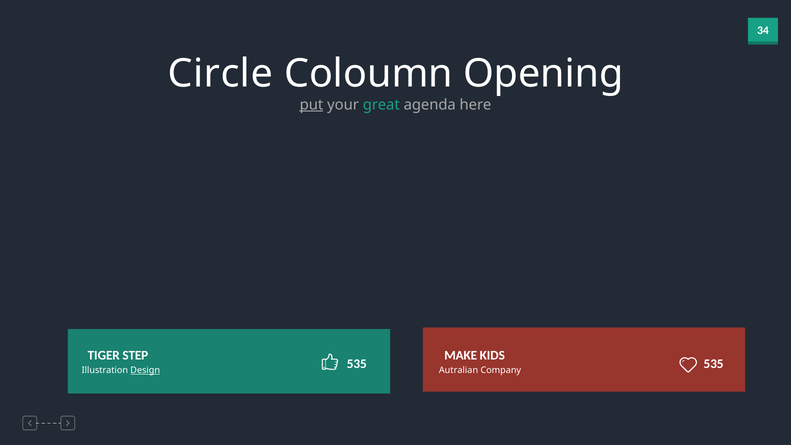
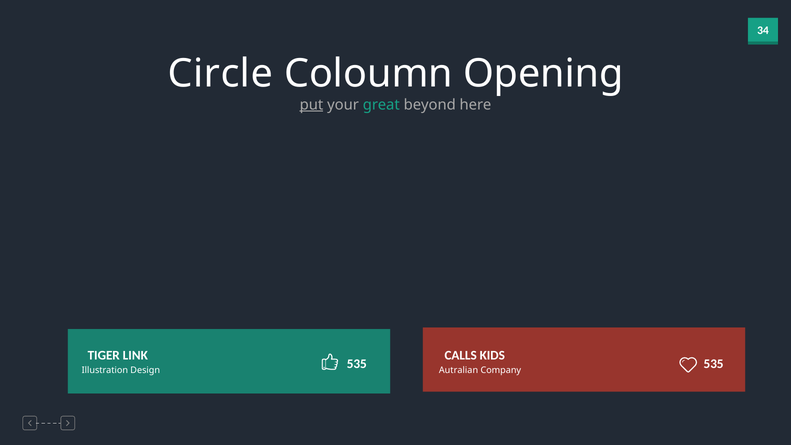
agenda: agenda -> beyond (430, 105)
STEP: STEP -> LINK (135, 355)
MAKE: MAKE -> CALLS (461, 355)
Design underline: present -> none (145, 370)
